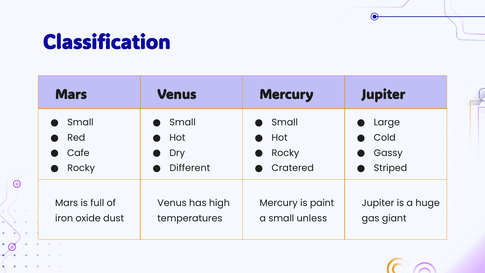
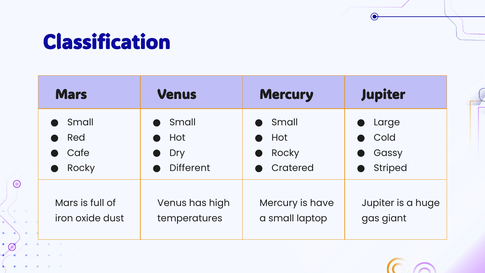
paint: paint -> have (322, 203)
unless: unless -> laptop (312, 218)
